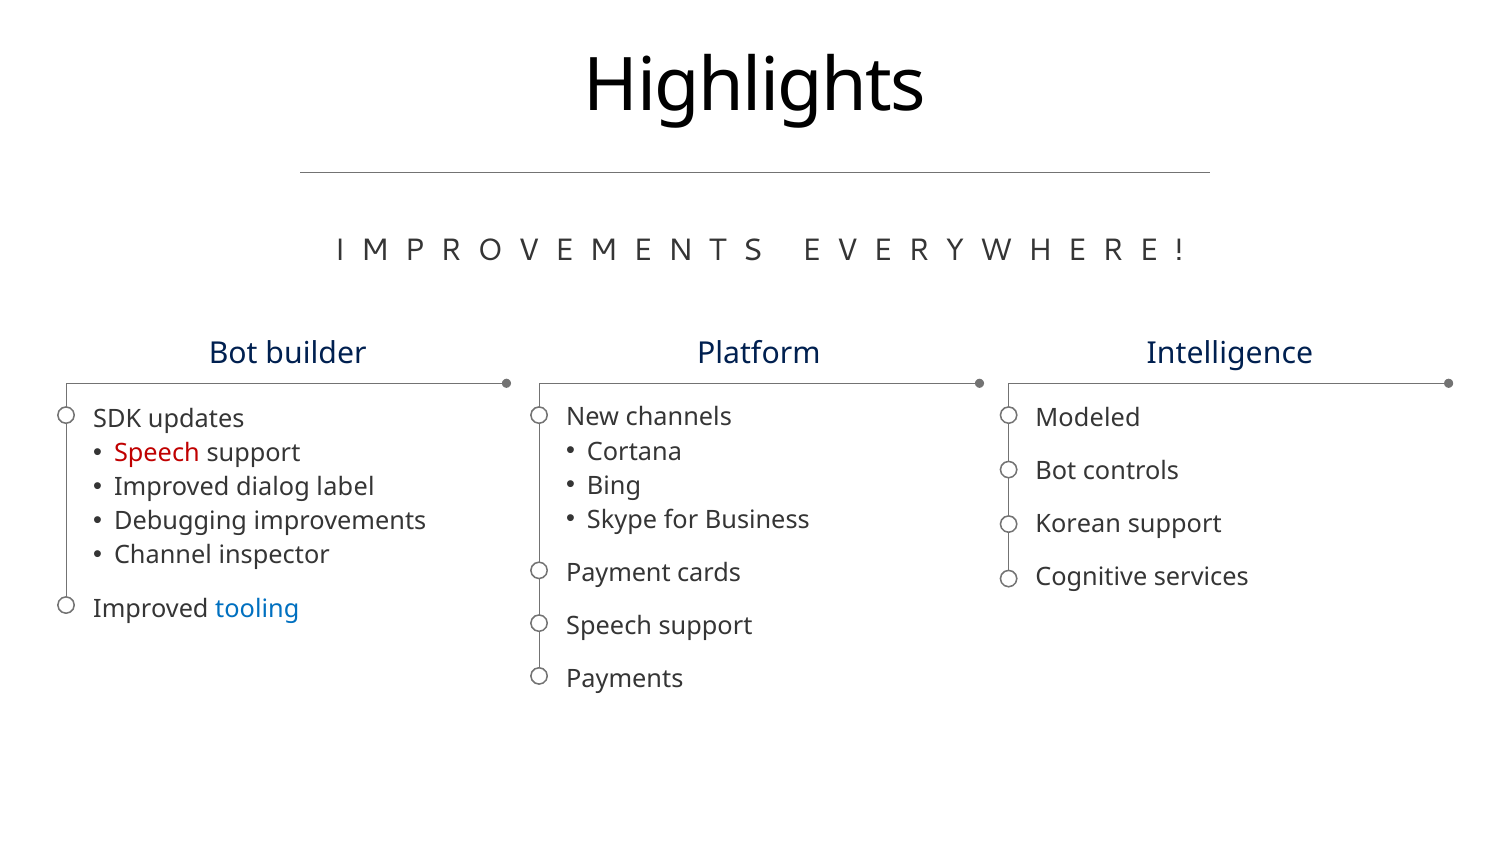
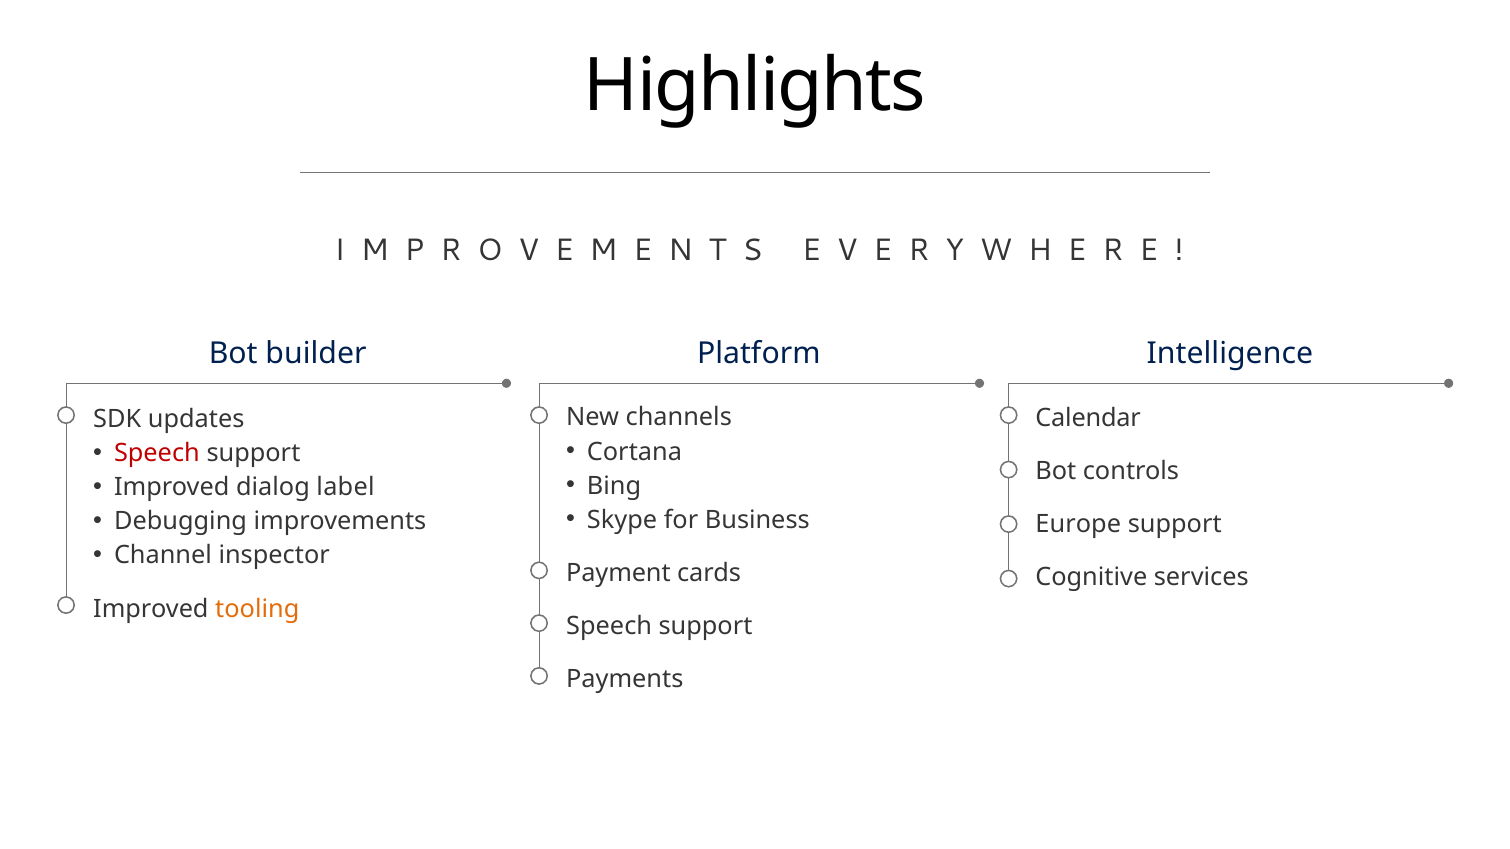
Modeled: Modeled -> Calendar (1088, 418)
Korean: Korean -> Europe (1078, 525)
tooling colour: blue -> orange (257, 609)
